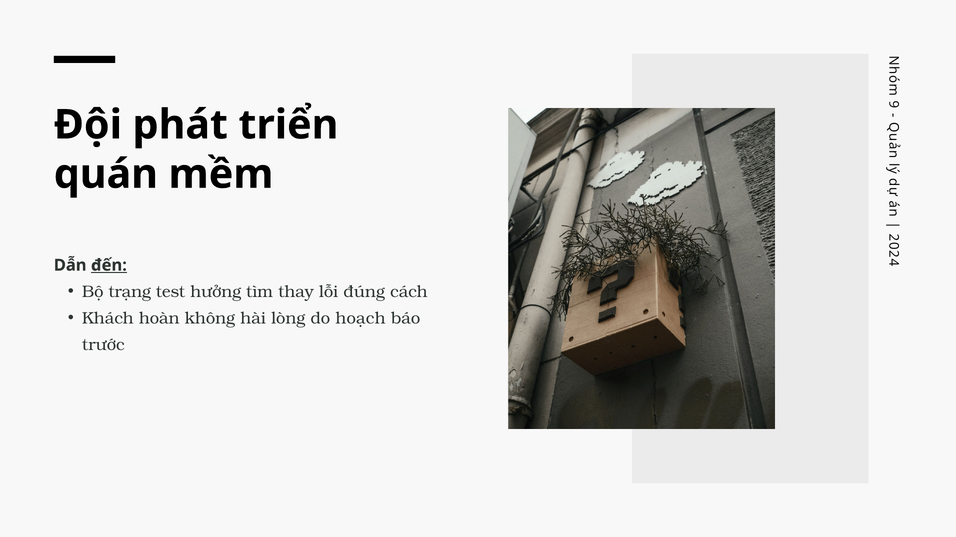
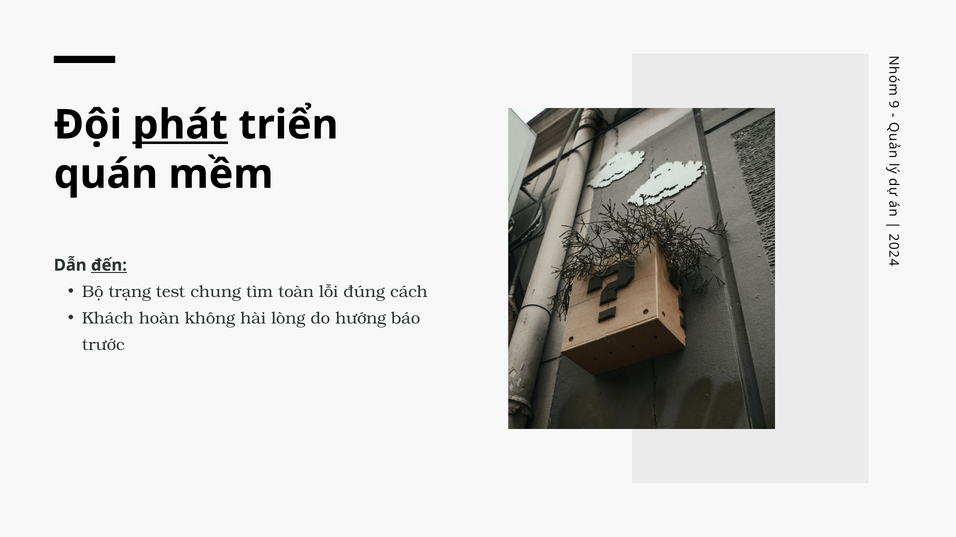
phát underline: none -> present (180, 125)
hưởng: hưởng -> chung (216, 292)
thay: thay -> toàn (296, 292)
hoạch: hoạch -> hướng (361, 319)
